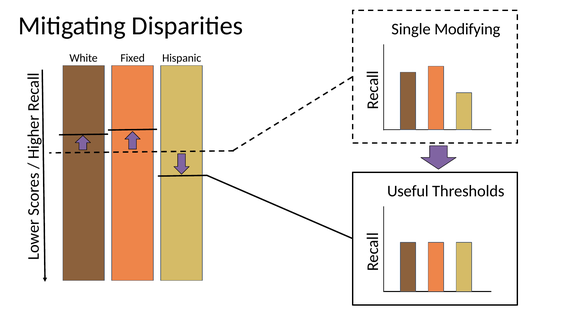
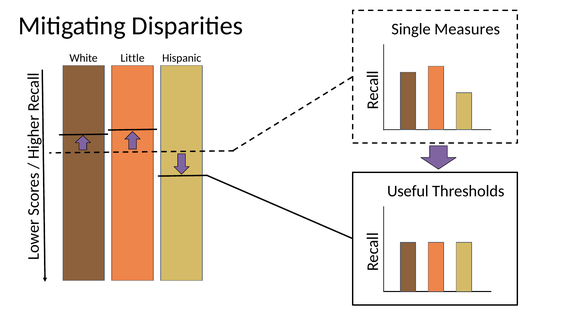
Modifying: Modifying -> Measures (467, 29)
Fixed: Fixed -> Little (133, 58)
